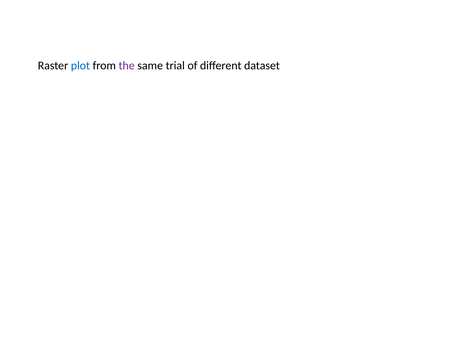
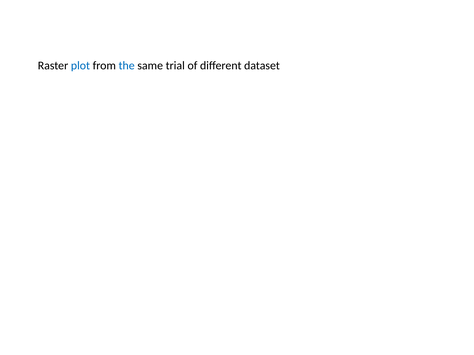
the colour: purple -> blue (127, 66)
